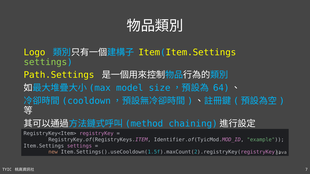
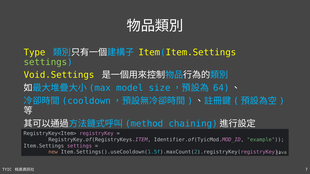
Logo: Logo -> Type (34, 52)
Path.Settings: Path.Settings -> Void.Settings (59, 75)
